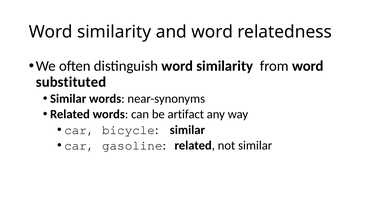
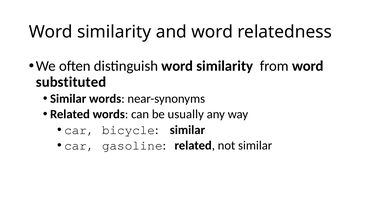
artifact: artifact -> usually (186, 114)
